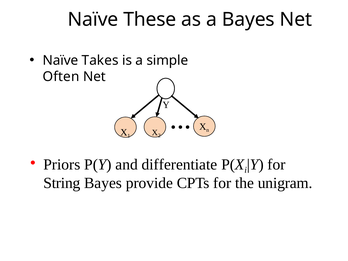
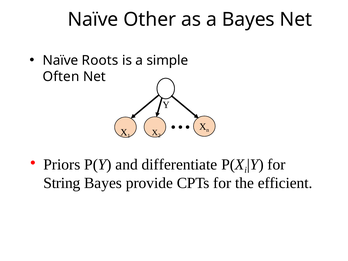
These: These -> Other (150, 19)
Takes: Takes -> Roots (100, 61)
unigram: unigram -> efficient (285, 183)
